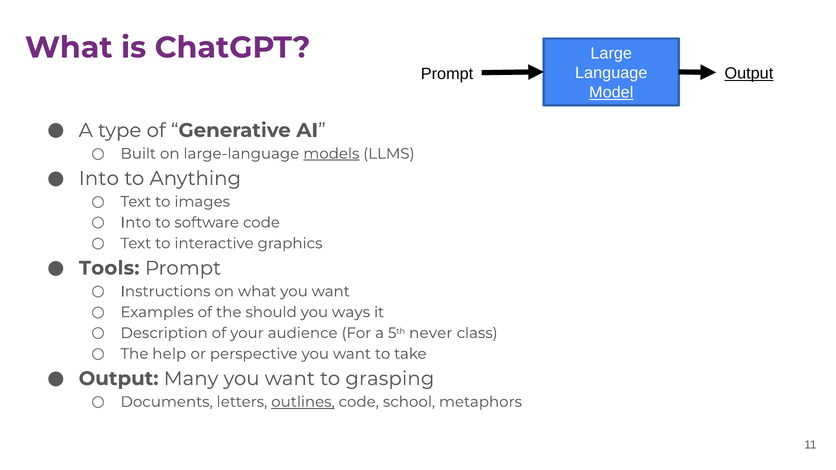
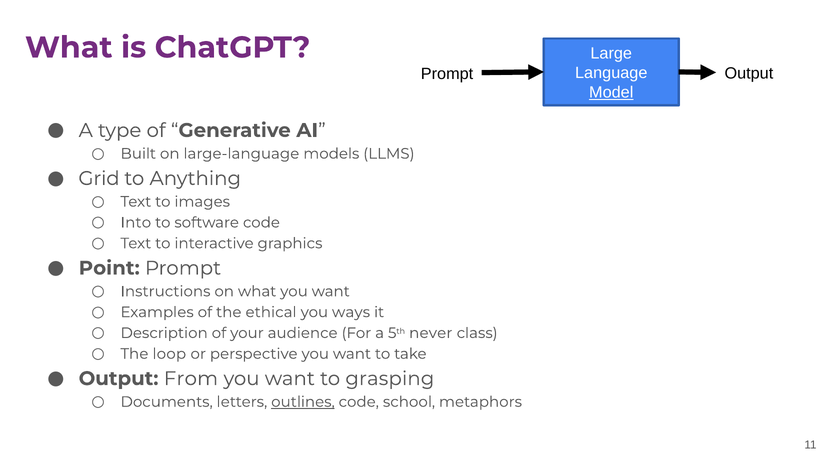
Output underline: present -> none (749, 74)
models underline: present -> none (331, 154)
Into: Into -> Grid (99, 179)
Tools: Tools -> Point (109, 268)
should: should -> ethical (271, 312)
help: help -> loop (169, 354)
Many: Many -> From (191, 379)
